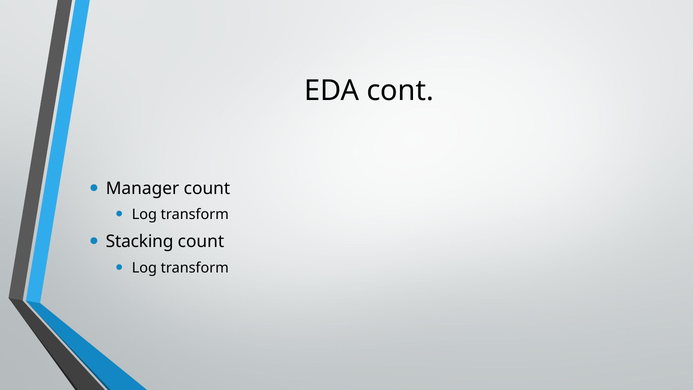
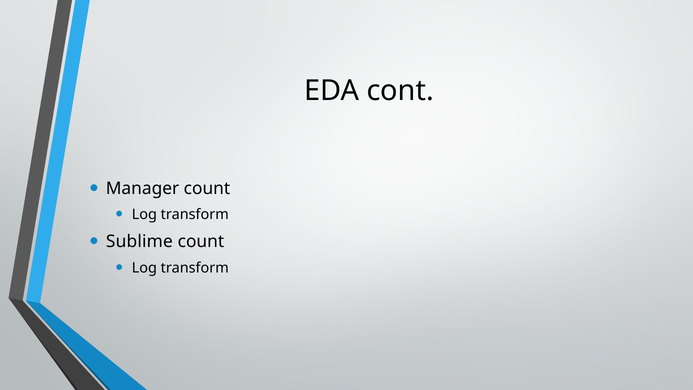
Stacking: Stacking -> Sublime (139, 242)
